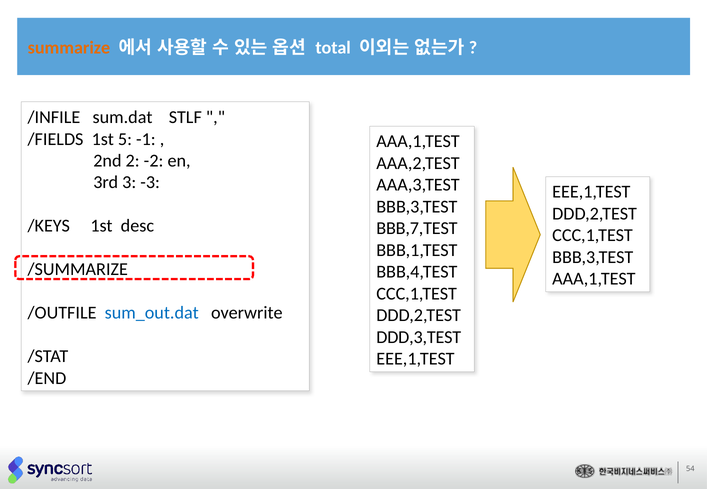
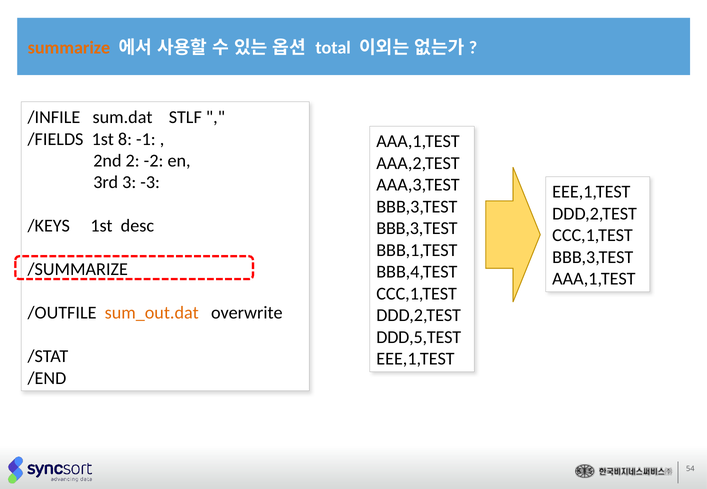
5: 5 -> 8 (125, 139)
BBB,7,TEST: BBB,7,TEST -> BBB,3,TEST (417, 229)
sum_out.dat colour: blue -> orange (152, 313)
DDD,3,TEST: DDD,3,TEST -> DDD,5,TEST (419, 338)
